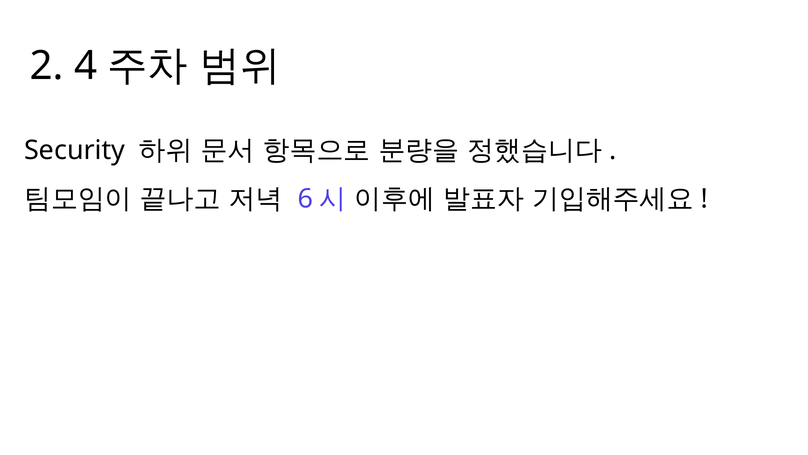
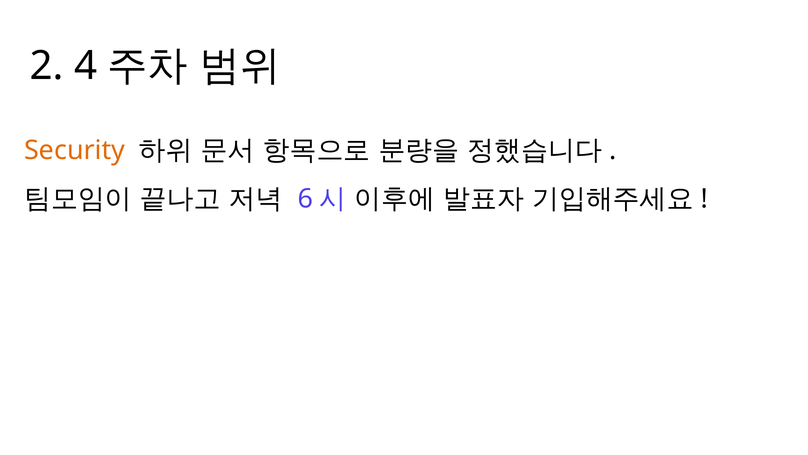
Security colour: black -> orange (75, 150)
